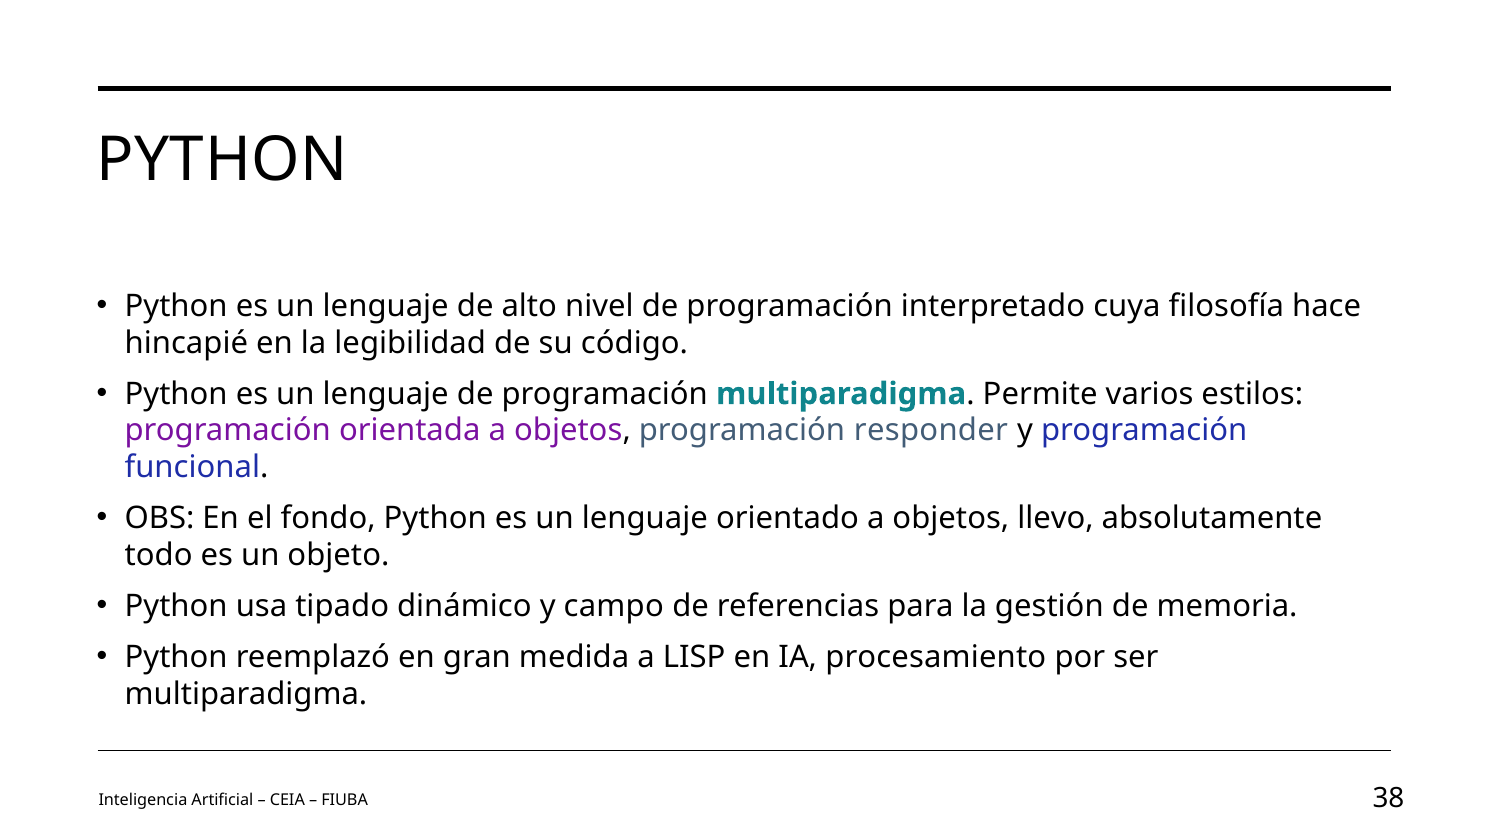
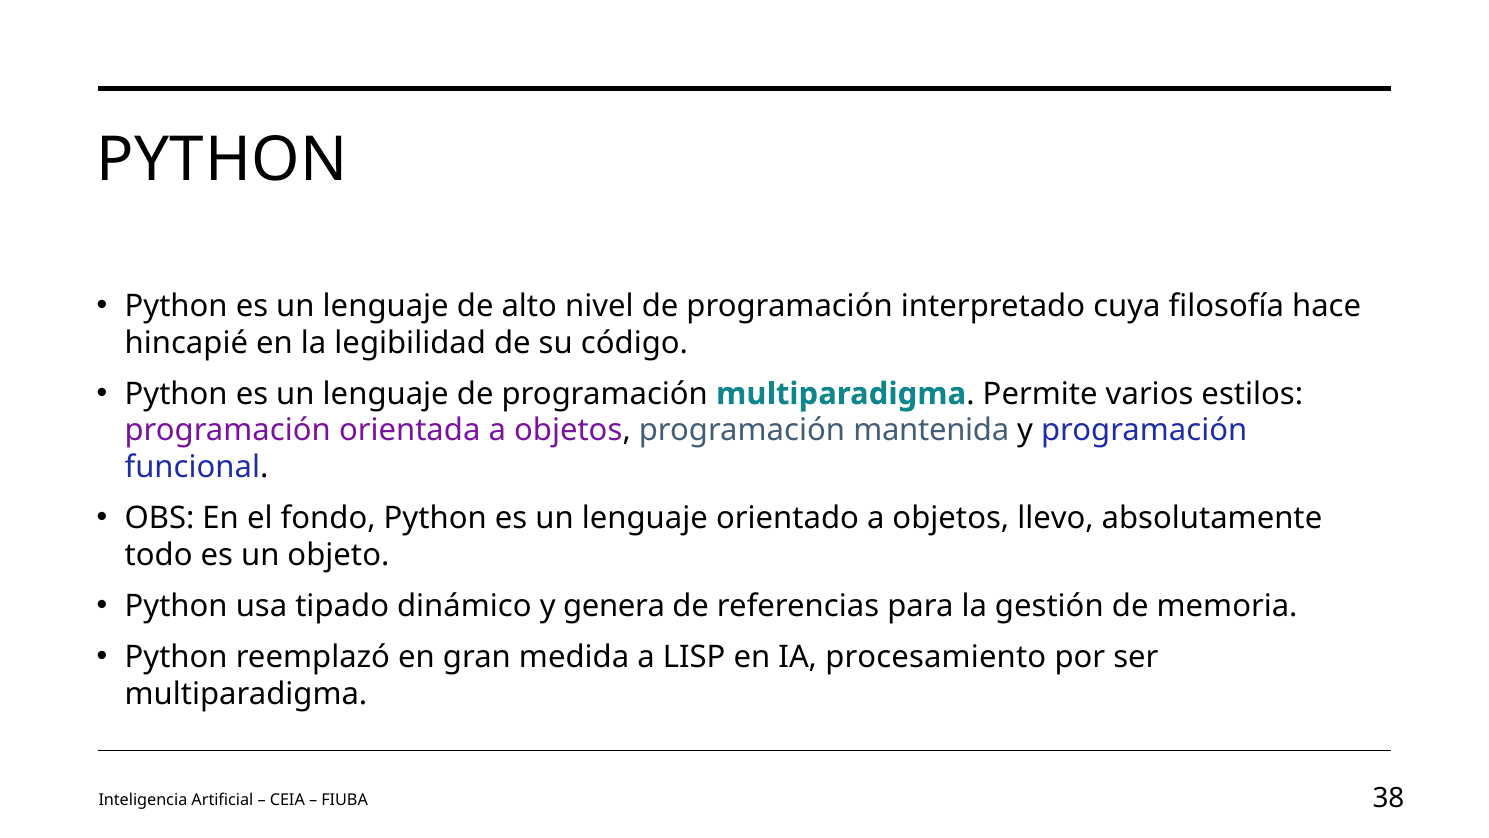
responder: responder -> mantenida (931, 431)
campo: campo -> genera (614, 606)
